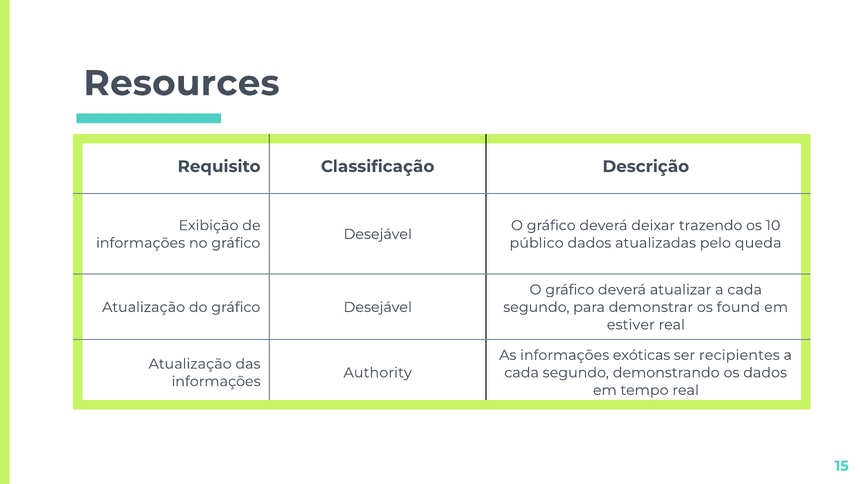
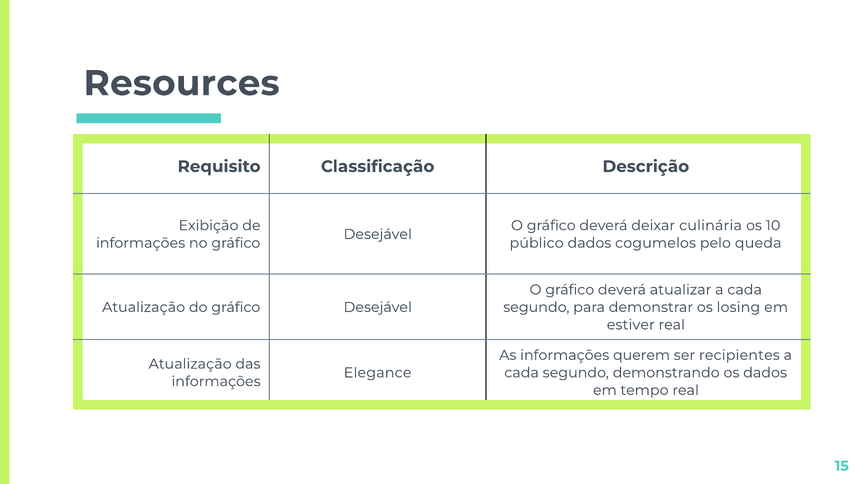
trazendo: trazendo -> culinária (711, 226)
atualizadas: atualizadas -> cogumelos (655, 243)
found: found -> losing (738, 307)
exóticas: exóticas -> querem (642, 355)
Authority: Authority -> Elegance (378, 373)
